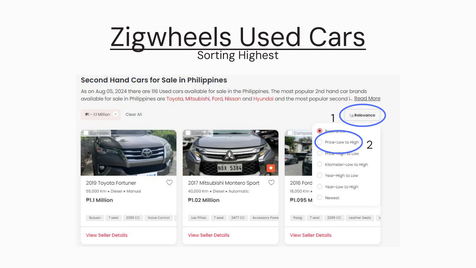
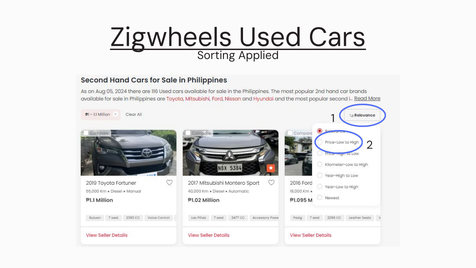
Highest: Highest -> Applied (259, 55)
